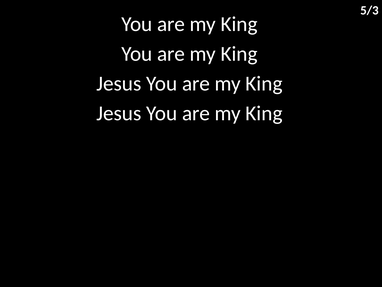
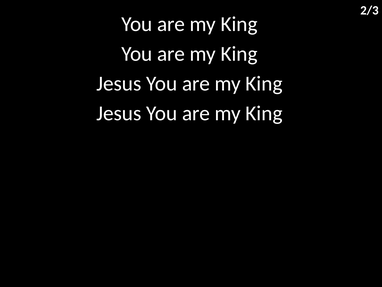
5/3: 5/3 -> 2/3 (369, 10)
